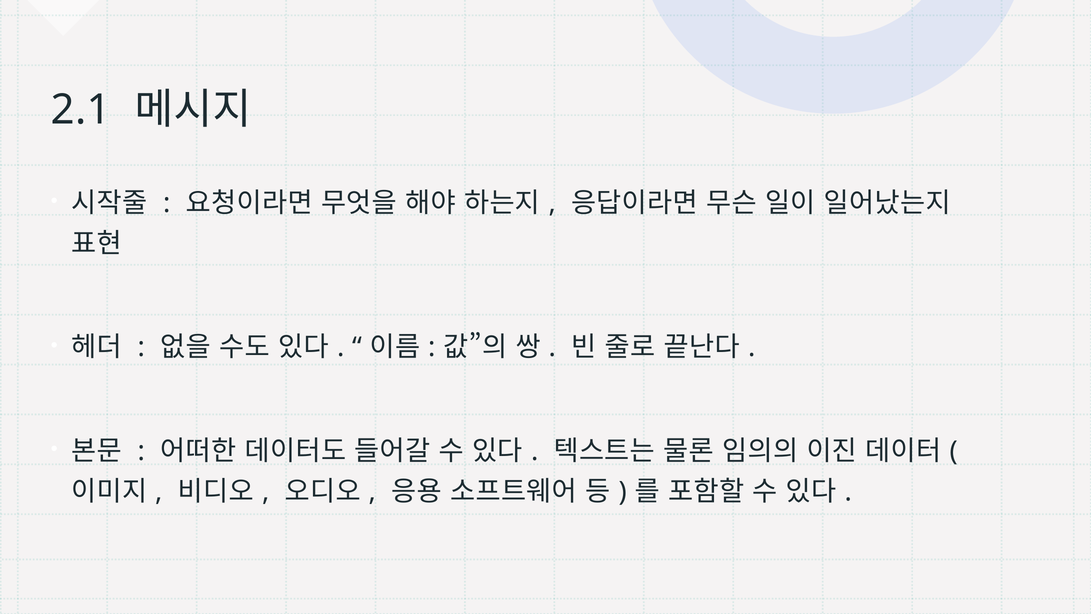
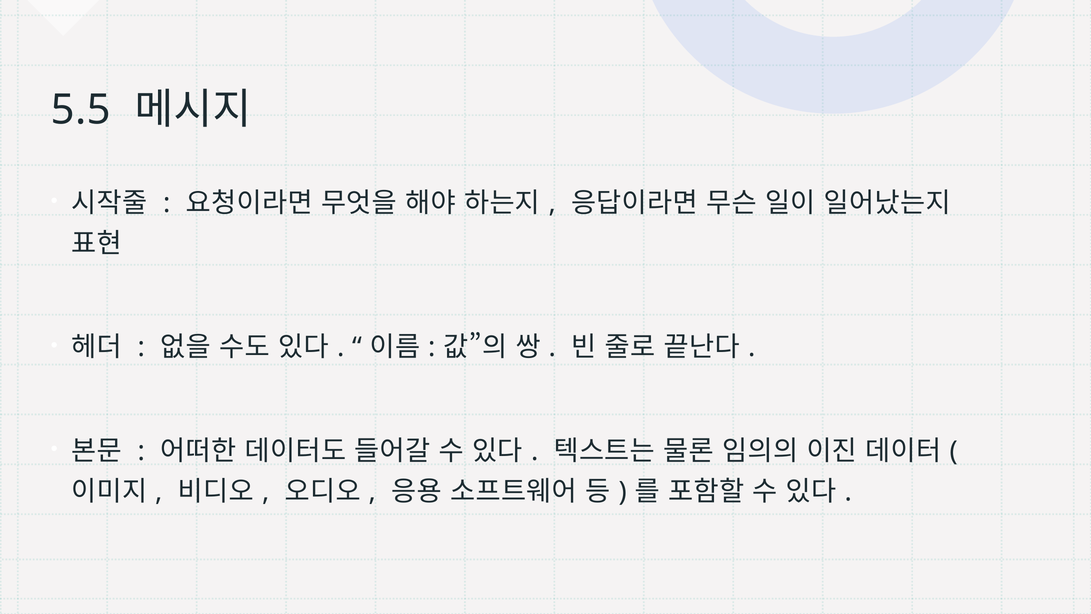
2.1: 2.1 -> 5.5 (81, 110)
